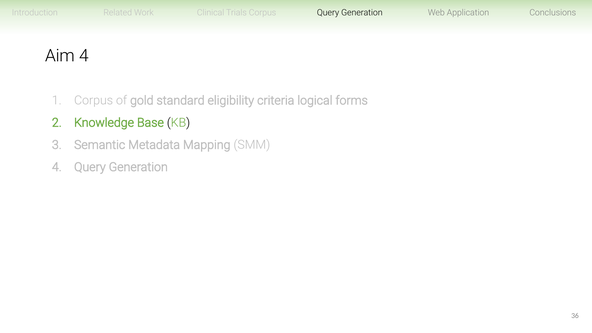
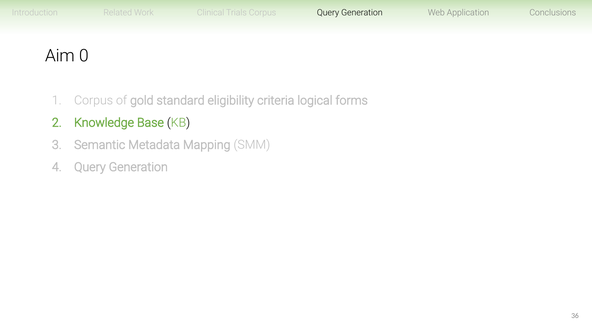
Aim 4: 4 -> 0 (84, 56)
